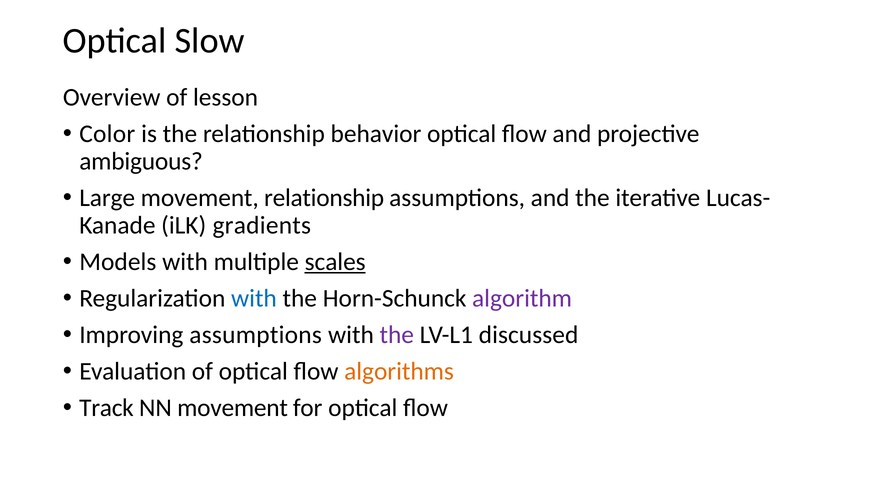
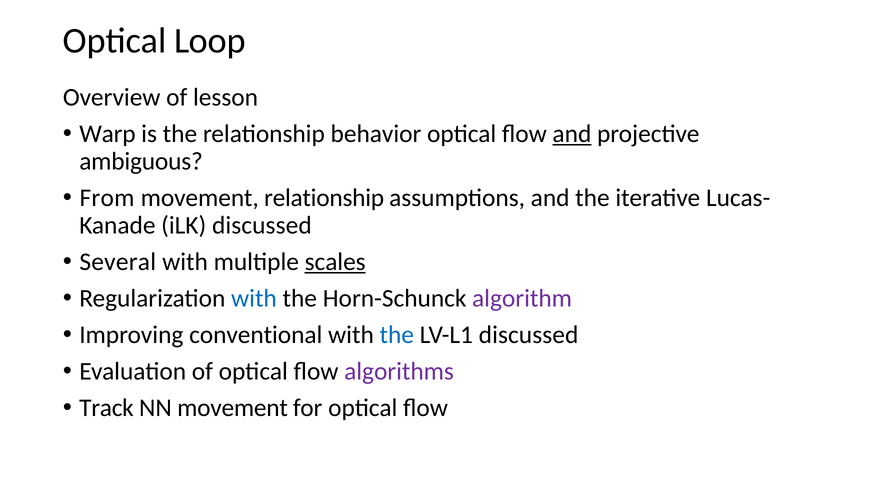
Slow: Slow -> Loop (210, 41)
Color: Color -> Warp (107, 134)
and underline: none -> present (572, 134)
Large: Large -> From (107, 198)
iLK gradients: gradients -> discussed (262, 225)
Models: Models -> Several (118, 262)
Improving assumptions: assumptions -> conventional (256, 335)
the colour: purple -> blue (397, 335)
algorithms colour: orange -> purple (399, 371)
